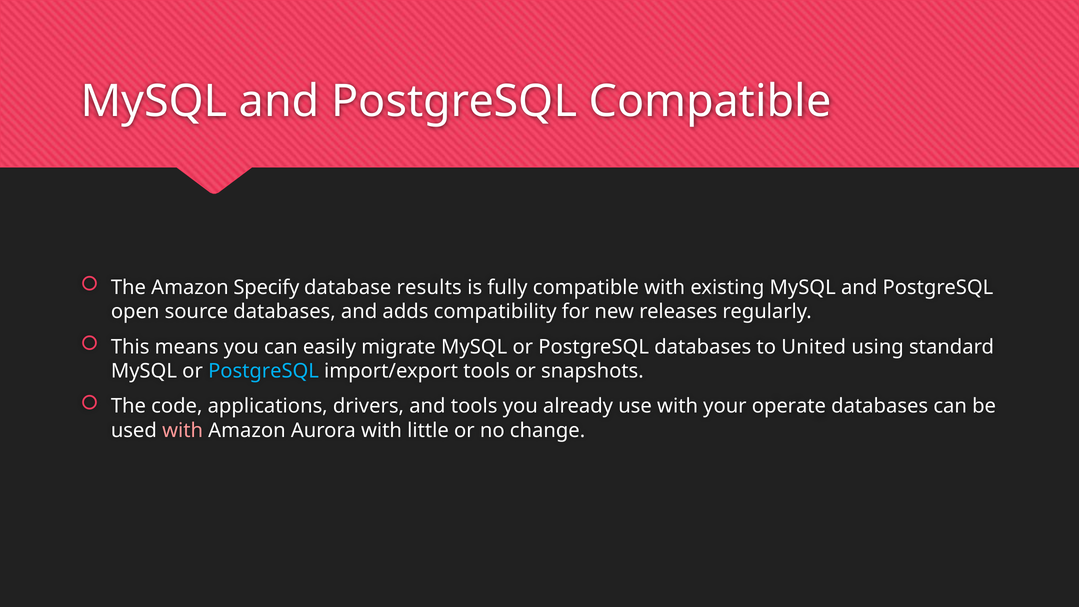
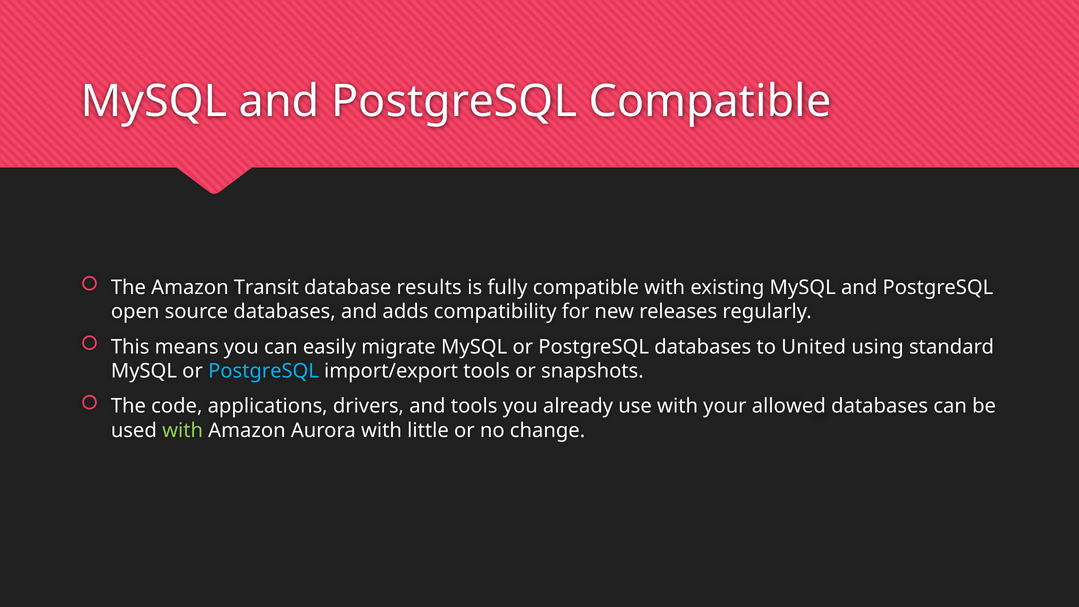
Specify: Specify -> Transit (266, 287)
operate: operate -> allowed (789, 406)
with colour: pink -> light green (183, 430)
